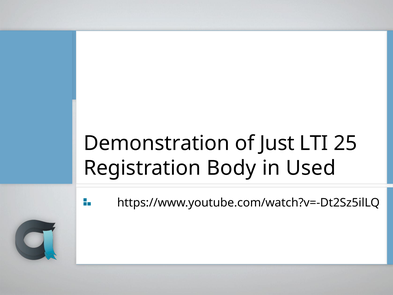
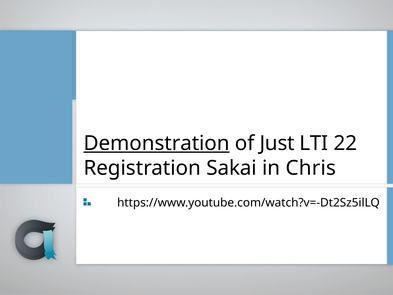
Demonstration underline: none -> present (157, 143)
25: 25 -> 22 (345, 143)
Body: Body -> Sakai (232, 168)
Used: Used -> Chris (311, 168)
